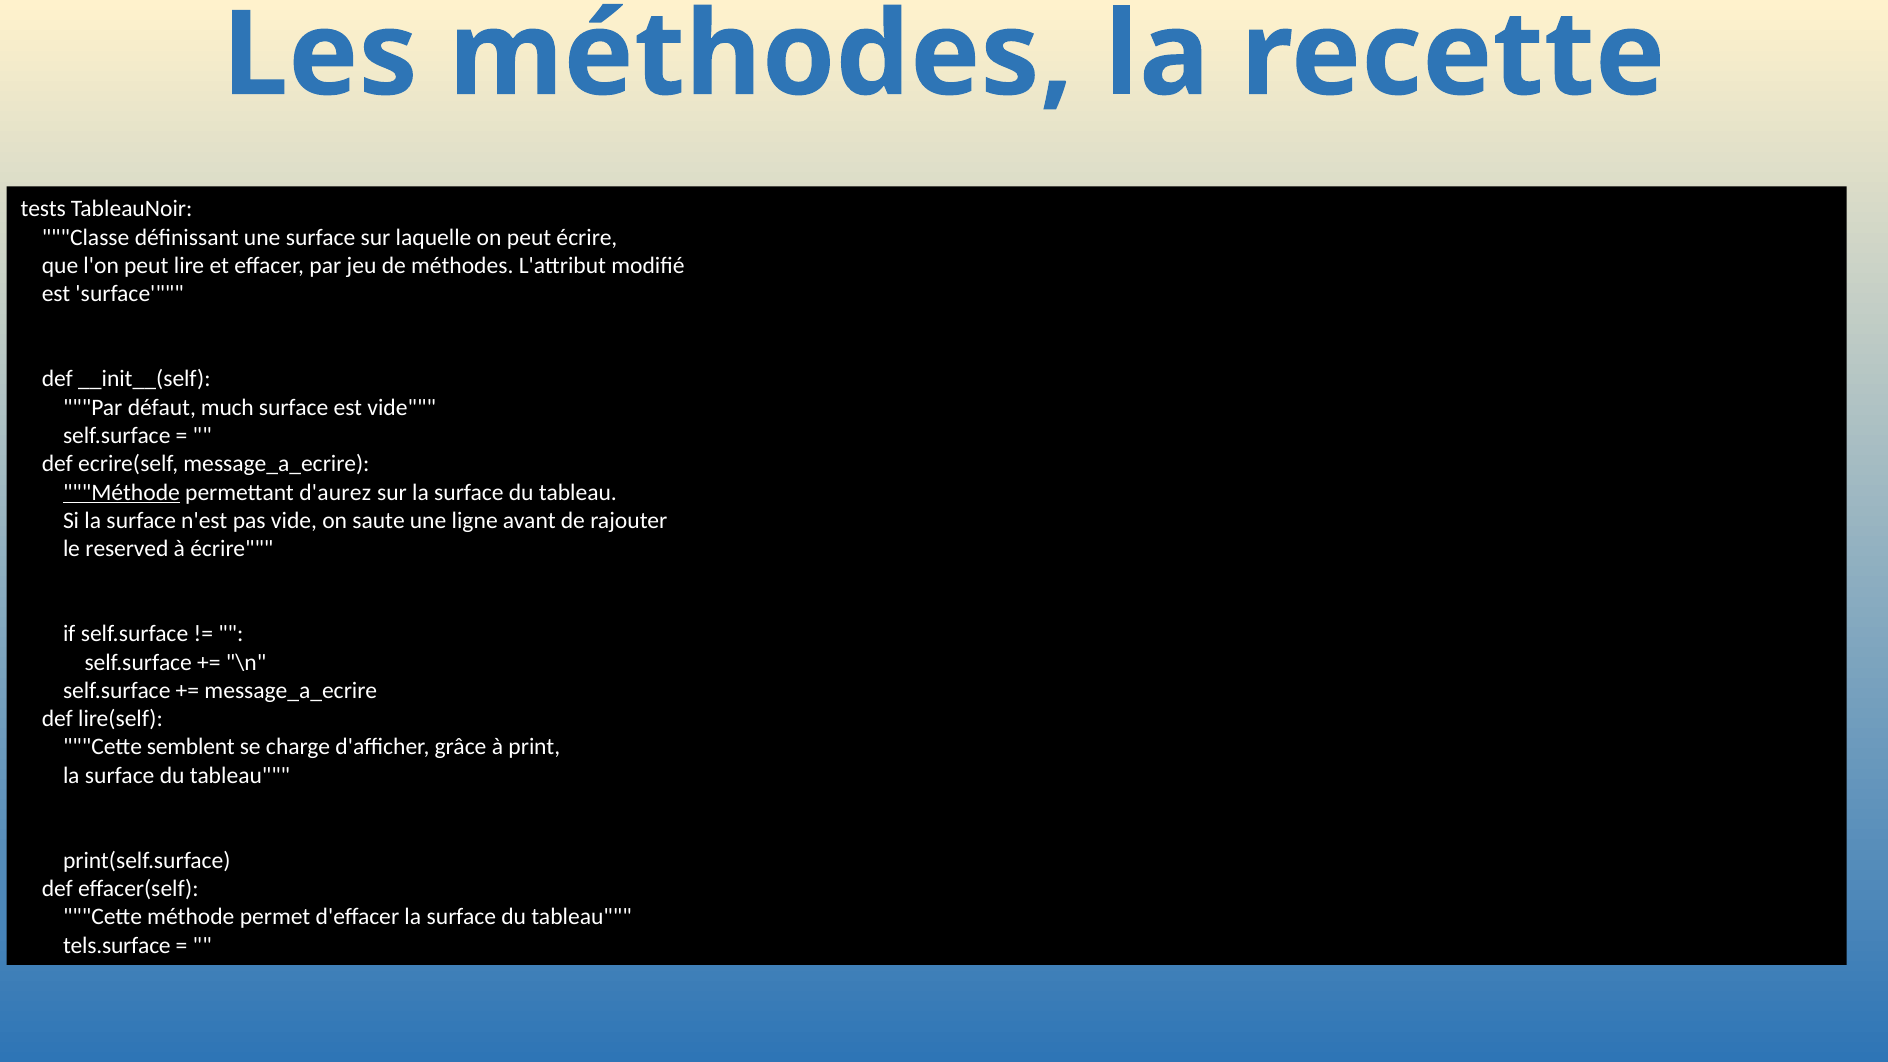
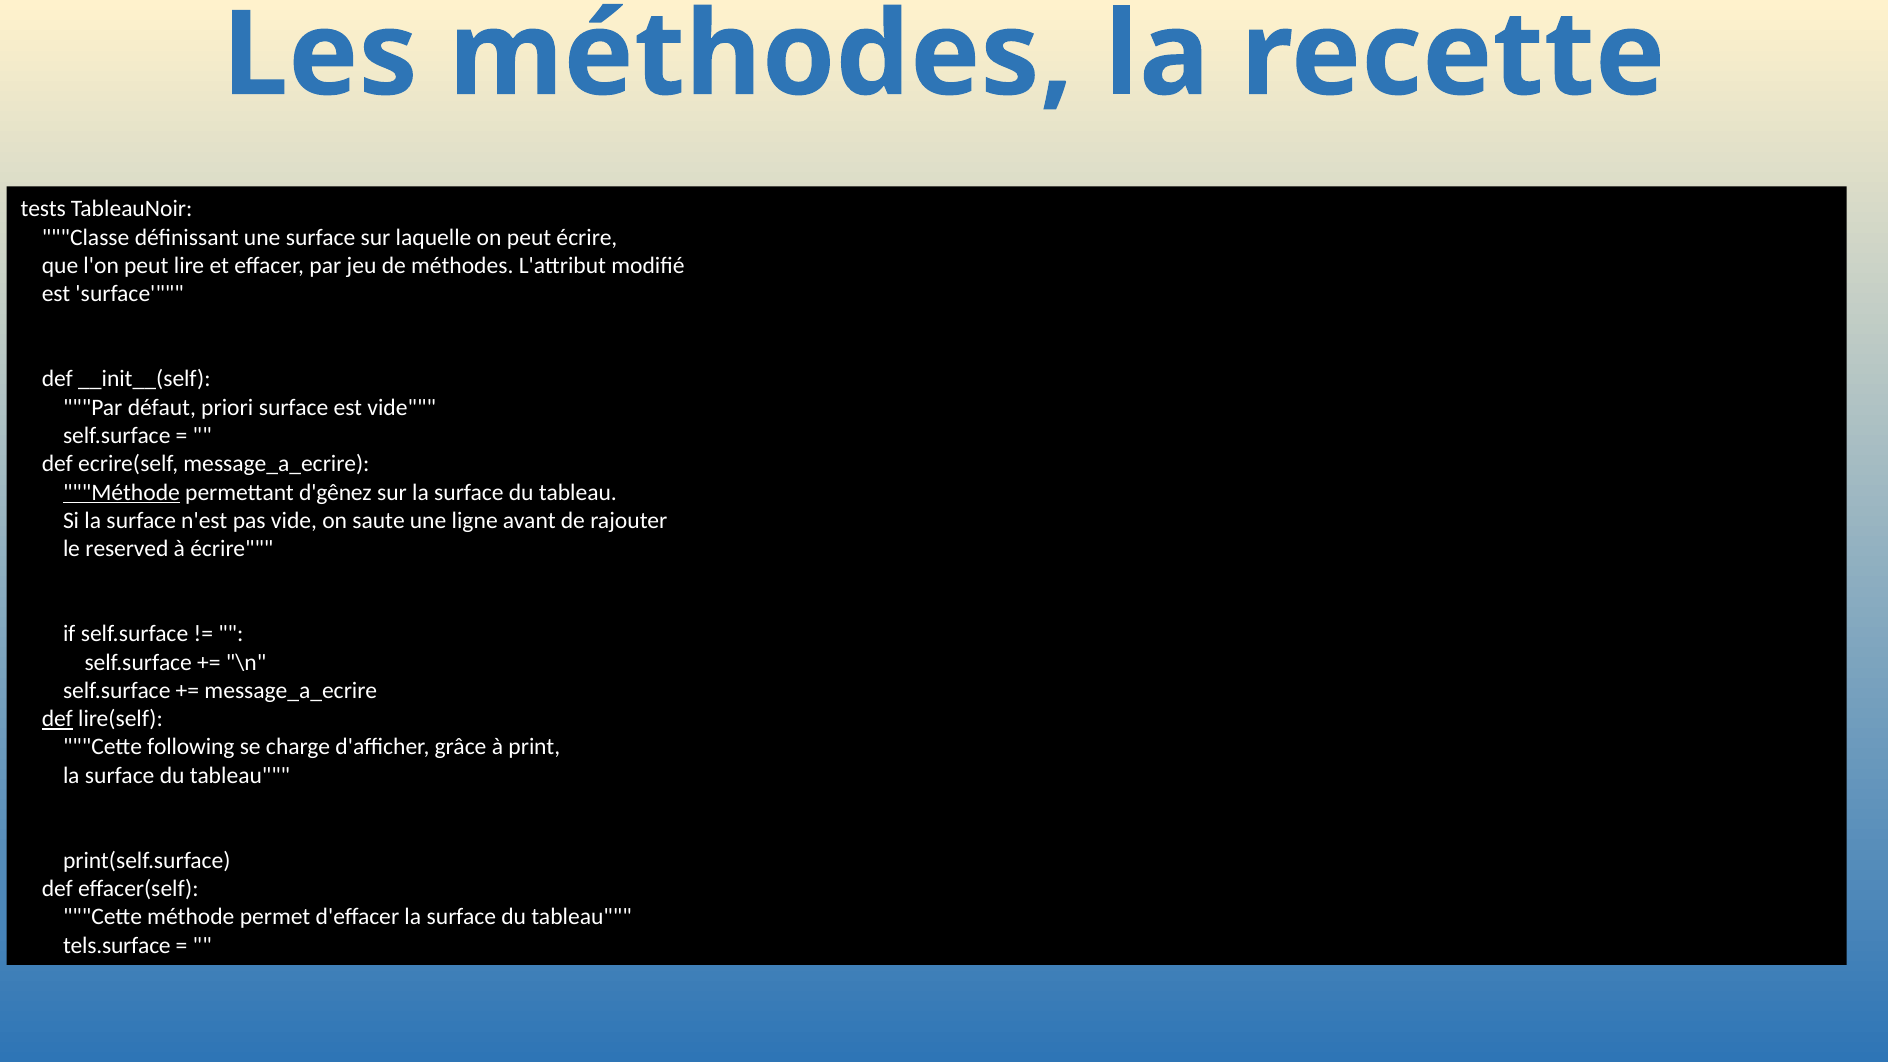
much: much -> priori (227, 407)
d'aurez: d'aurez -> d'gênez (335, 492)
def underline: none -> present (57, 719)
semblent: semblent -> following (191, 747)
